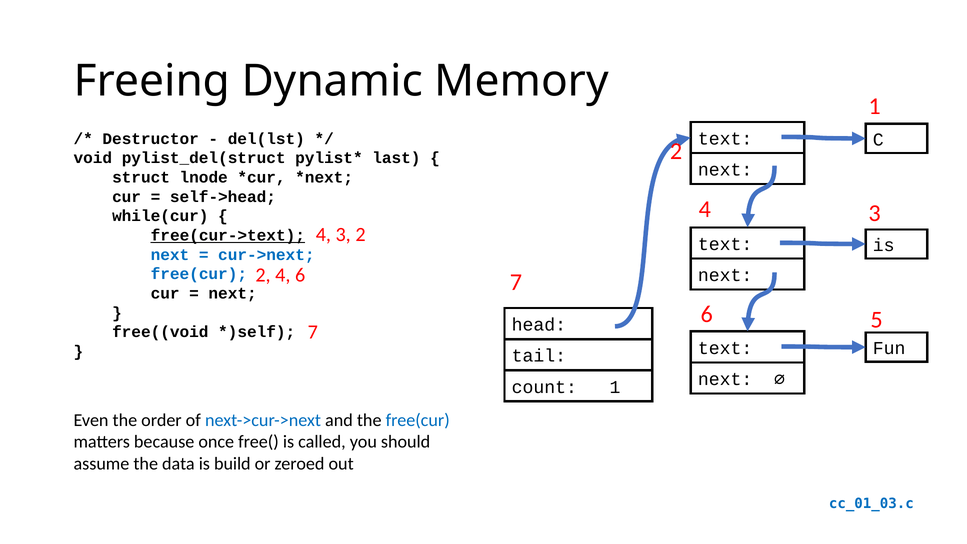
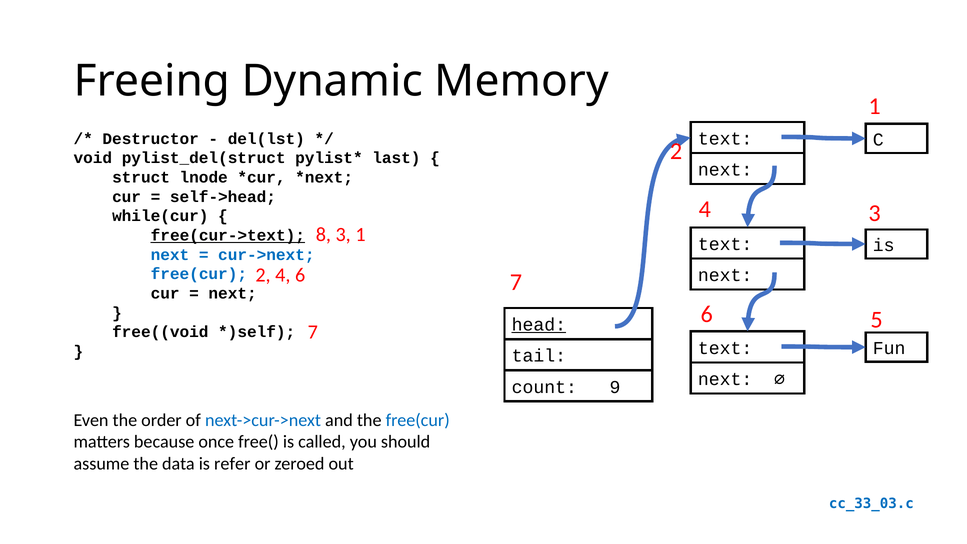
4: 4 -> 8 (323, 235)
3 2: 2 -> 1 (360, 235)
head underline: none -> present (539, 325)
count 1: 1 -> 9 (615, 387)
build: build -> refer (232, 463)
cc_01_03.c: cc_01_03.c -> cc_33_03.c (871, 503)
